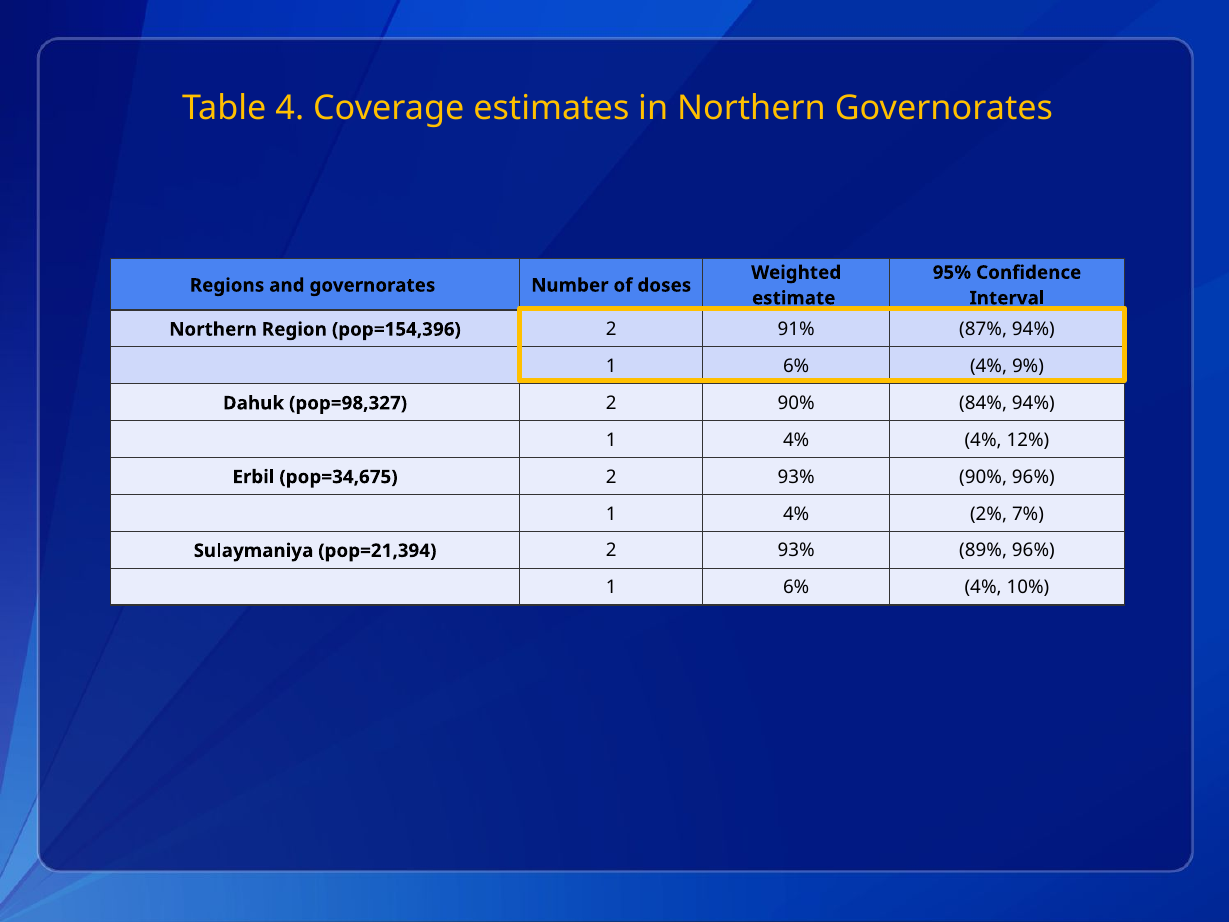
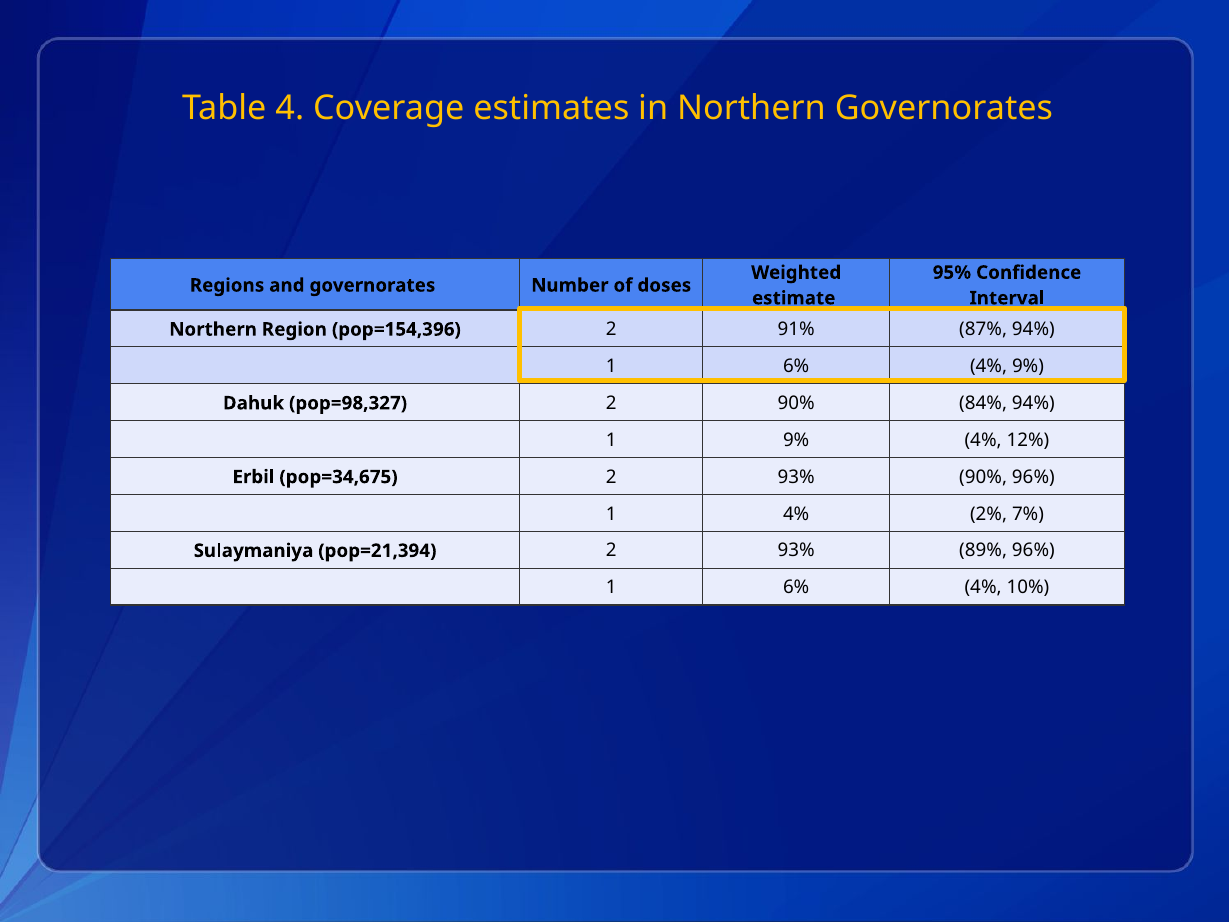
4%: 4% -> 9% (796, 440)
